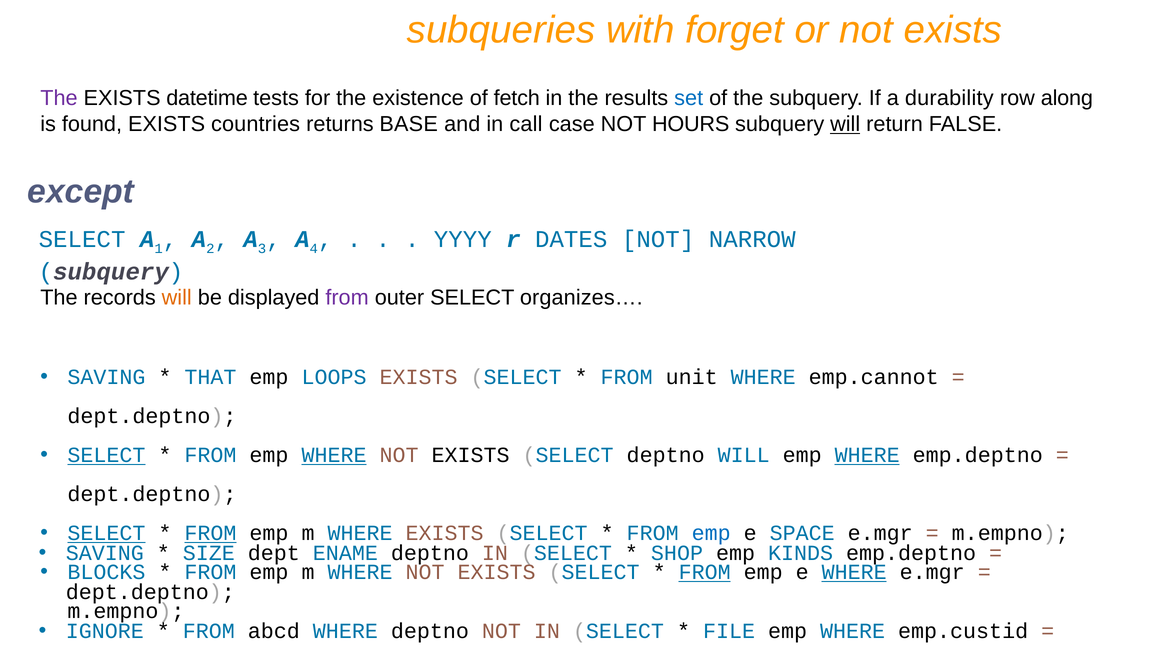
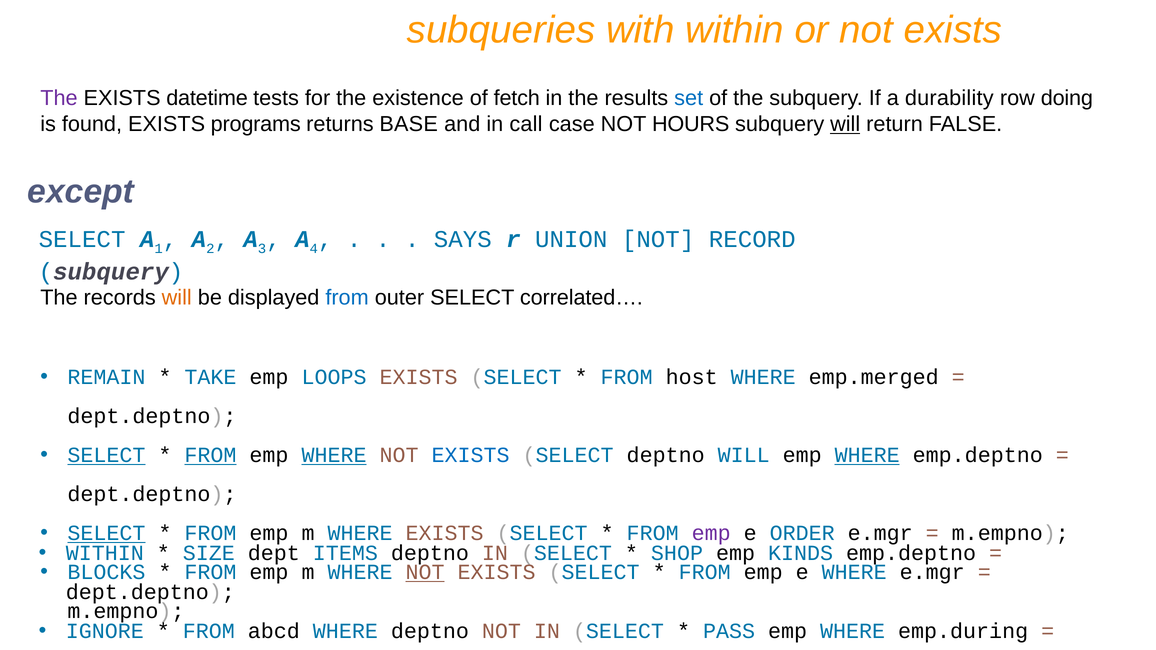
with forget: forget -> within (735, 30)
along: along -> doing (1067, 98)
countries: countries -> programs (256, 124)
YYYY: YYYY -> SAYS (463, 239)
DATES: DATES -> UNION (571, 239)
NARROW: NARROW -> RECORD (752, 239)
from colour: purple -> blue (347, 298)
organizes…: organizes… -> correlated… (581, 298)
SAVING: SAVING -> REMAIN (106, 377)
THAT: THAT -> TAKE (210, 377)
unit: unit -> host (692, 377)
emp.cannot: emp.cannot -> emp.merged (874, 377)
FROM underline: none -> present (210, 455)
EXISTS colour: black -> blue (471, 455)
FROM underline: present -> none (210, 533)
emp colour: blue -> purple (711, 533)
SPACE: SPACE -> ORDER (802, 533)
SAVING: SAVING -> WITHIN (105, 553)
ENAME: ENAME -> ITEMS (345, 553)
NOT underline: none -> present (425, 572)
FROM underline: present -> none (705, 572)
WHERE underline: present -> none (854, 572)
FILE: FILE -> PASS (729, 631)
emp.custid: emp.custid -> emp.during (963, 631)
